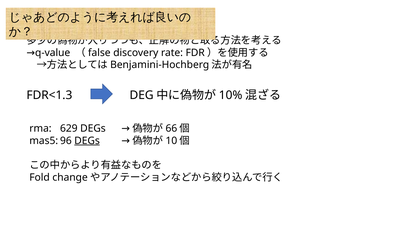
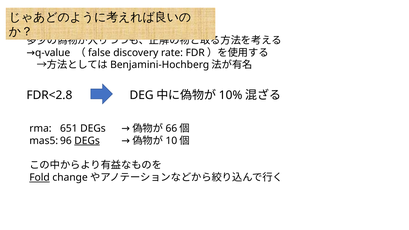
FDR<1.3: FDR<1.3 -> FDR<2.8 (49, 95)
629: 629 -> 651 (69, 128)
Fold underline: none -> present (40, 178)
